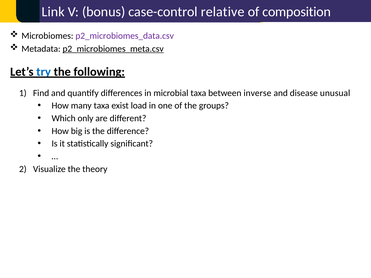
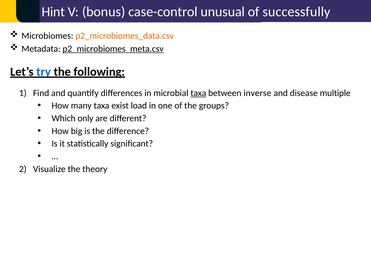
Link: Link -> Hint (53, 12)
relative: relative -> unusual (223, 12)
composition: composition -> successfully (297, 12)
p2_microbiomes_data.csv colour: purple -> orange (125, 36)
taxa underline: none -> present (198, 93)
unusual: unusual -> multiple (335, 93)
